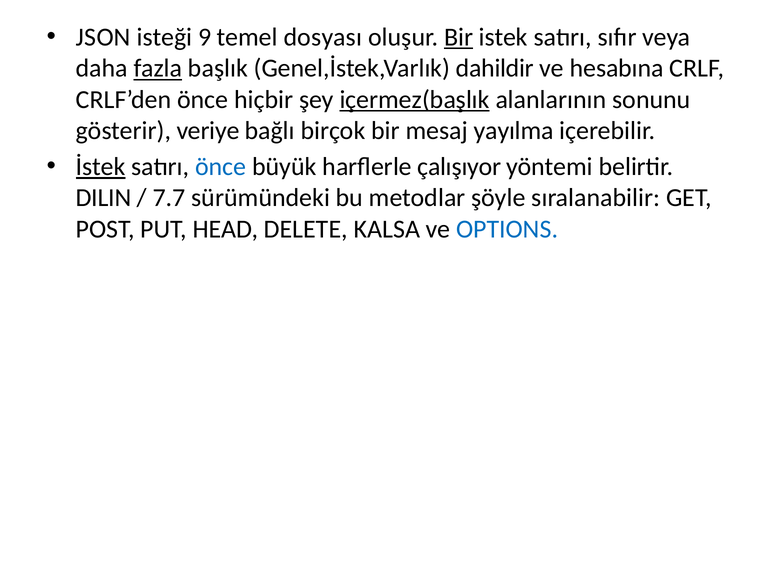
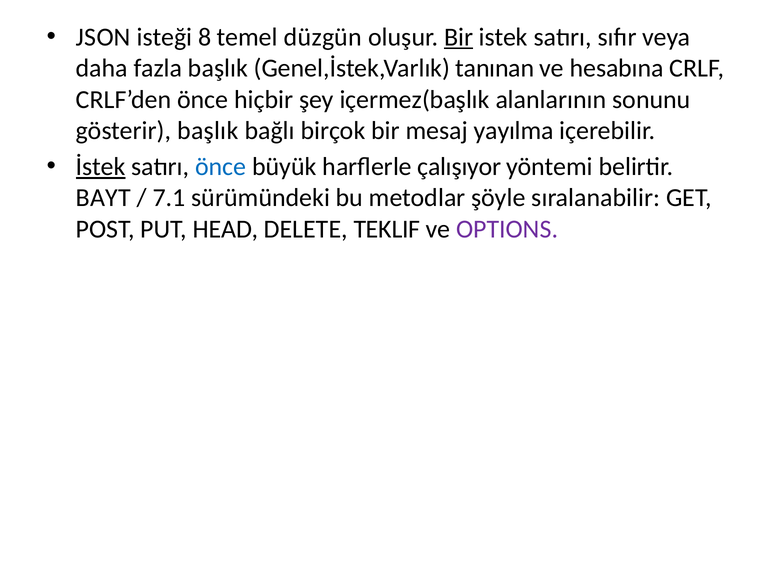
9: 9 -> 8 (205, 37)
dosyası: dosyası -> düzgün (323, 37)
fazla underline: present -> none (158, 68)
dahildir: dahildir -> tanınan (495, 68)
içermez(başlık underline: present -> none (415, 100)
gösterir veriye: veriye -> başlık (208, 131)
DILIN: DILIN -> BAYT (103, 198)
7.7: 7.7 -> 7.1 (169, 198)
KALSA: KALSA -> TEKLIF (387, 229)
OPTIONS colour: blue -> purple (507, 229)
